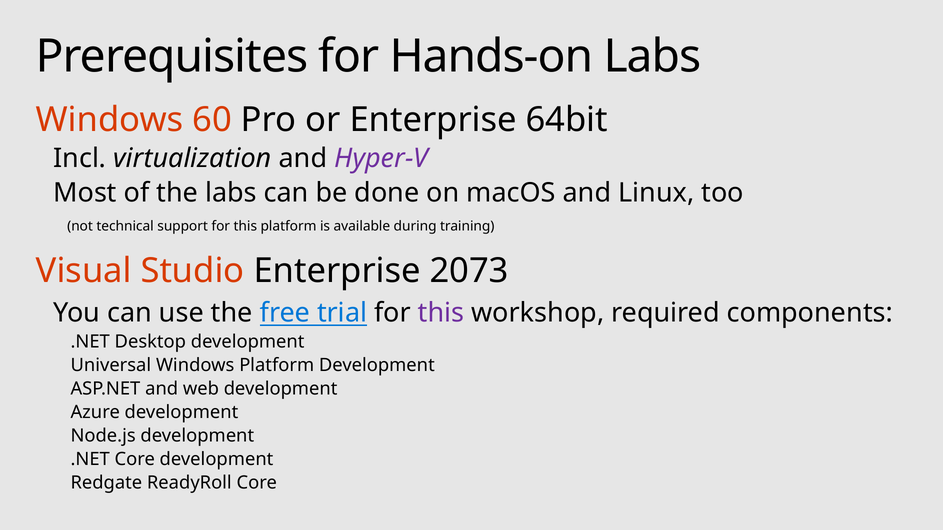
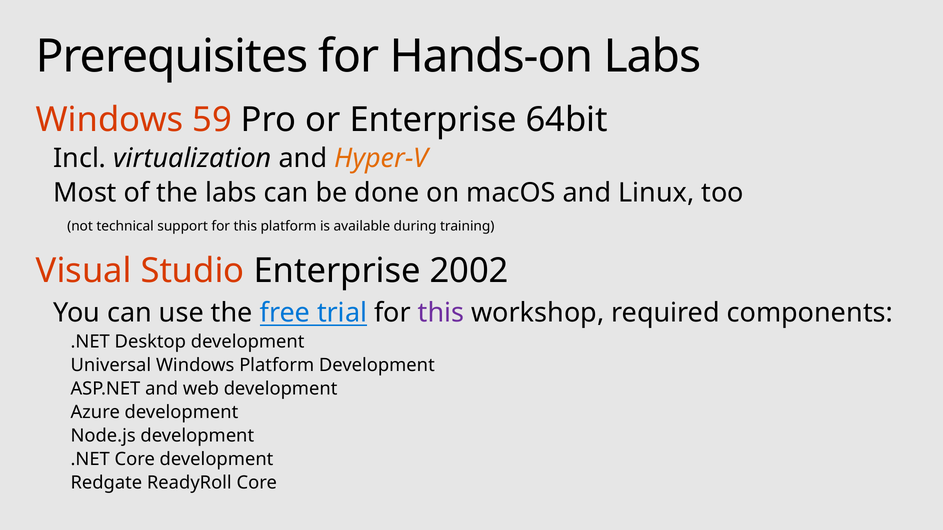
60: 60 -> 59 (212, 120)
Hyper-V colour: purple -> orange (381, 159)
2073: 2073 -> 2002 (469, 271)
